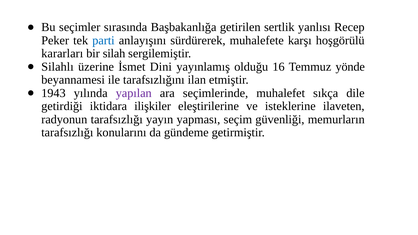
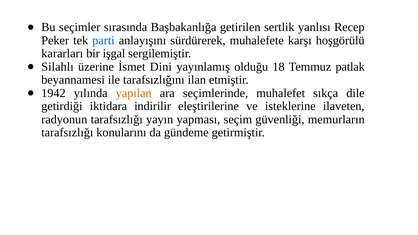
silah: silah -> işgal (114, 54)
16: 16 -> 18 (279, 67)
yönde: yönde -> patlak (350, 67)
1943: 1943 -> 1942 (53, 93)
yapılan colour: purple -> orange (134, 93)
ilişkiler: ilişkiler -> indirilir (153, 106)
